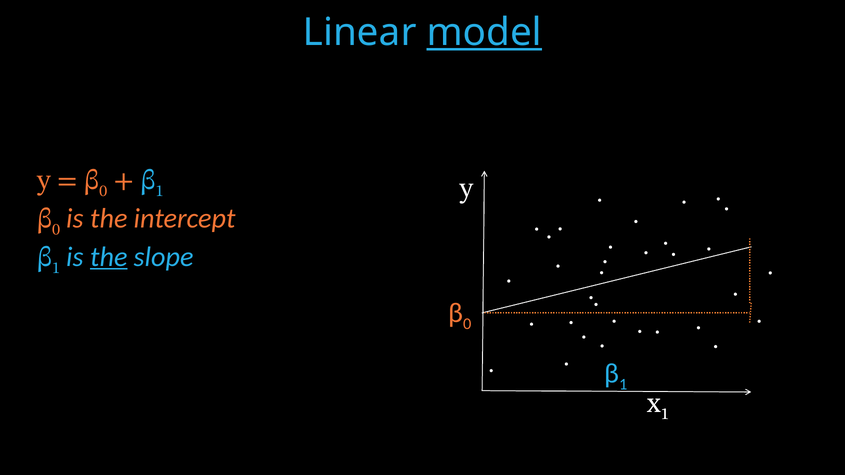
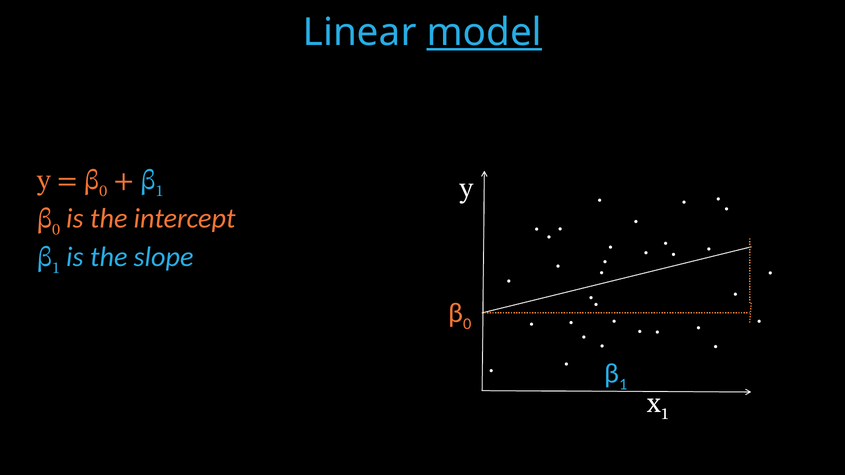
the underline: present -> none (109, 257)
